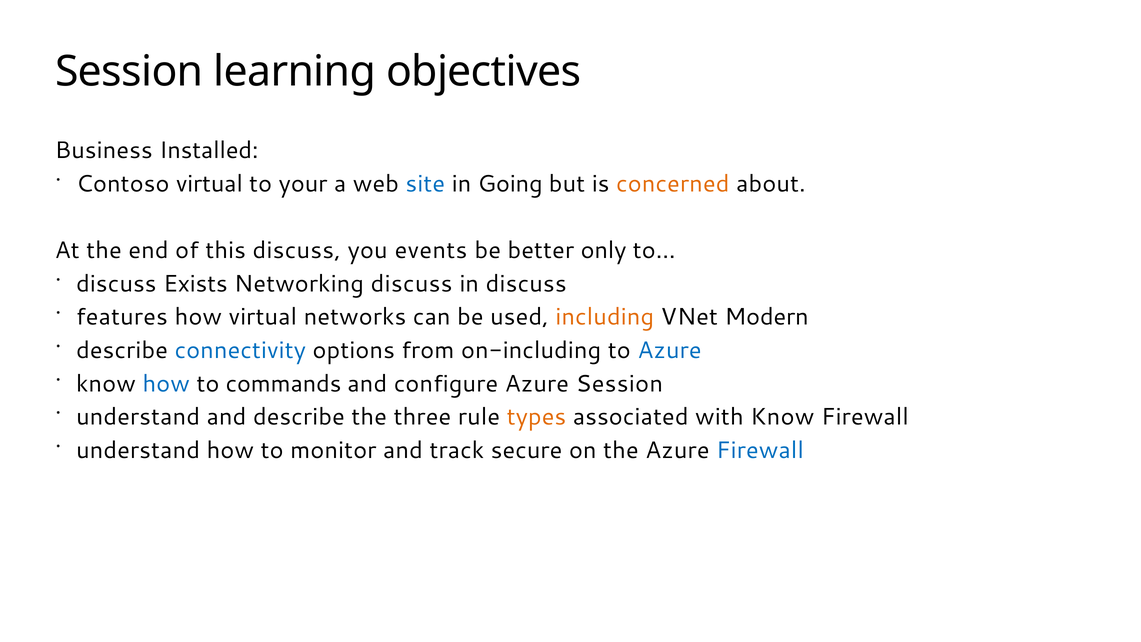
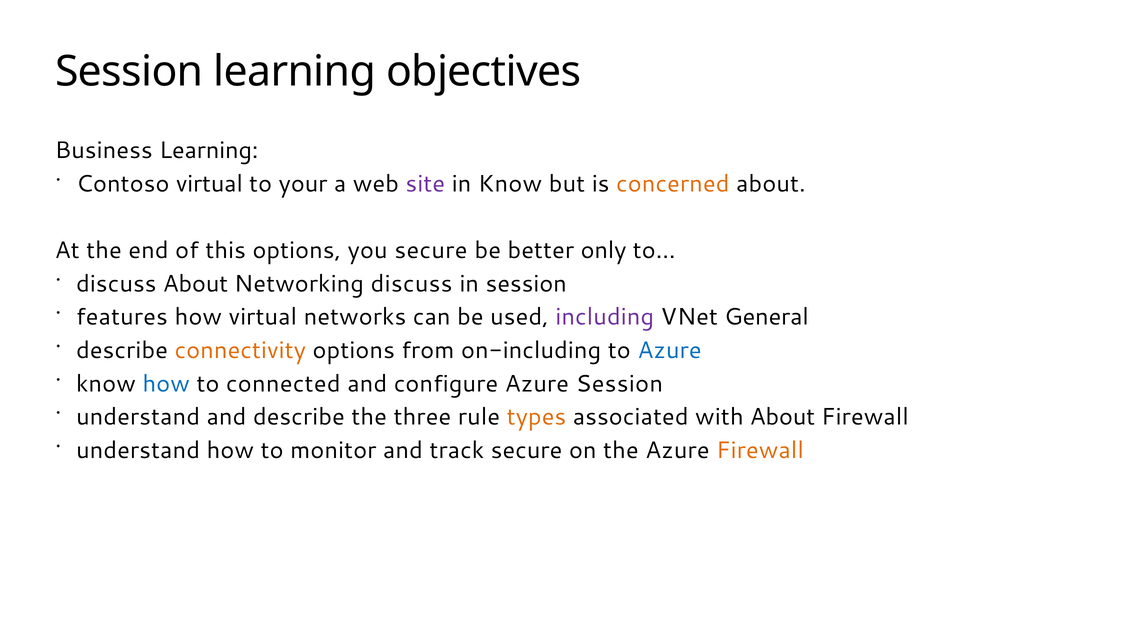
Business Installed: Installed -> Learning (209, 150)
site colour: blue -> purple (425, 184)
in Going: Going -> Know (510, 184)
this discuss: discuss -> options (297, 250)
you events: events -> secure (431, 250)
discuss Exists: Exists -> About (195, 284)
in discuss: discuss -> session (526, 284)
including colour: orange -> purple (605, 317)
Modern: Modern -> General (767, 317)
connectivity colour: blue -> orange (240, 350)
commands: commands -> connected (283, 384)
with Know: Know -> About (782, 417)
Firewall colour: blue -> orange (760, 450)
